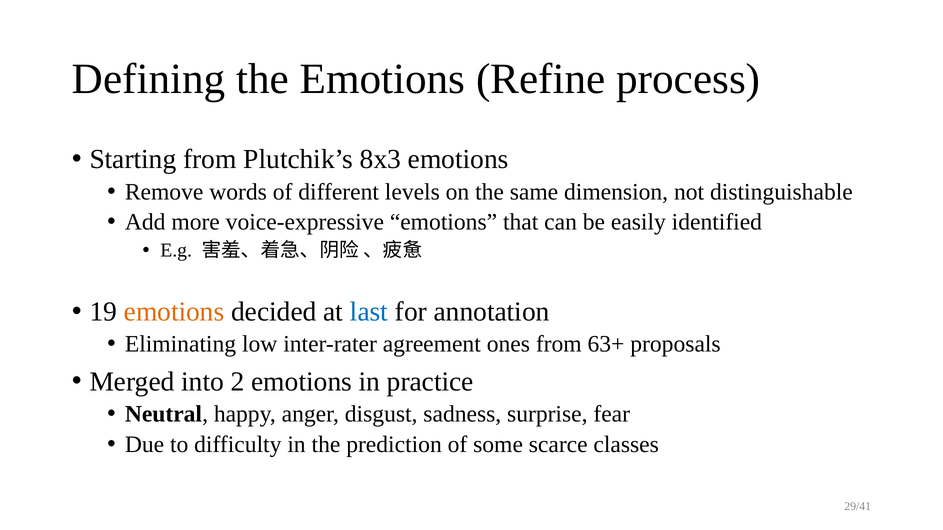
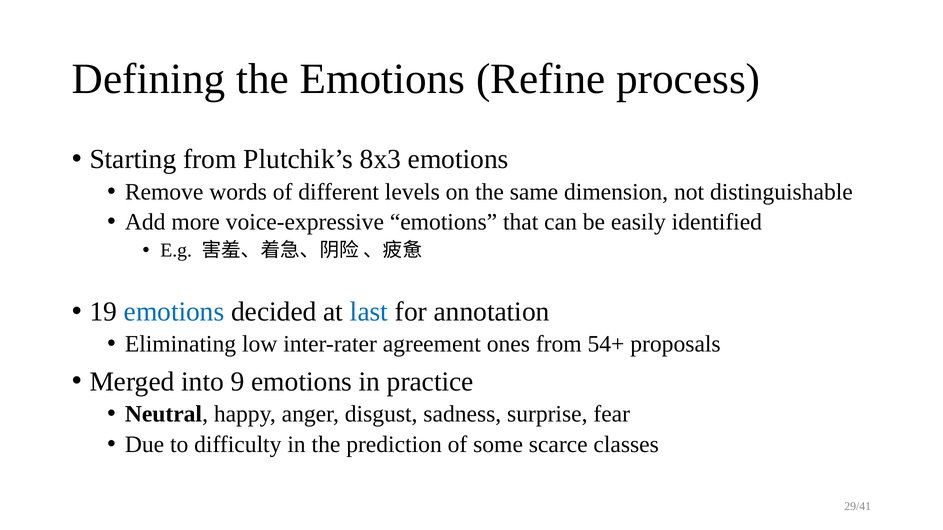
emotions colour: orange -> blue (174, 312)
63+: 63+ -> 54+ (606, 344)
2: 2 -> 9 (238, 382)
